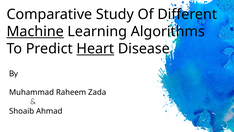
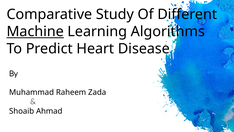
Heart underline: present -> none (95, 49)
